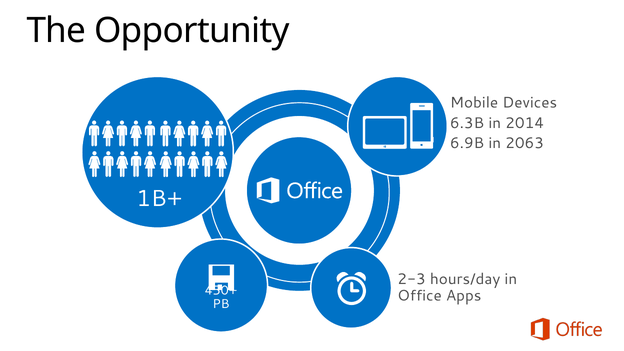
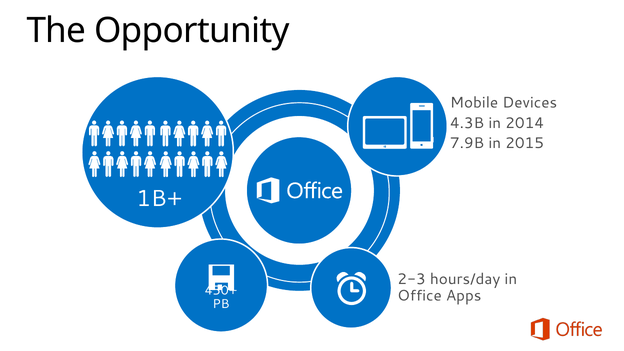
6.3B: 6.3B -> 4.3B (467, 123)
6.9B: 6.9B -> 7.9B (467, 143)
2063: 2063 -> 2015 (525, 143)
